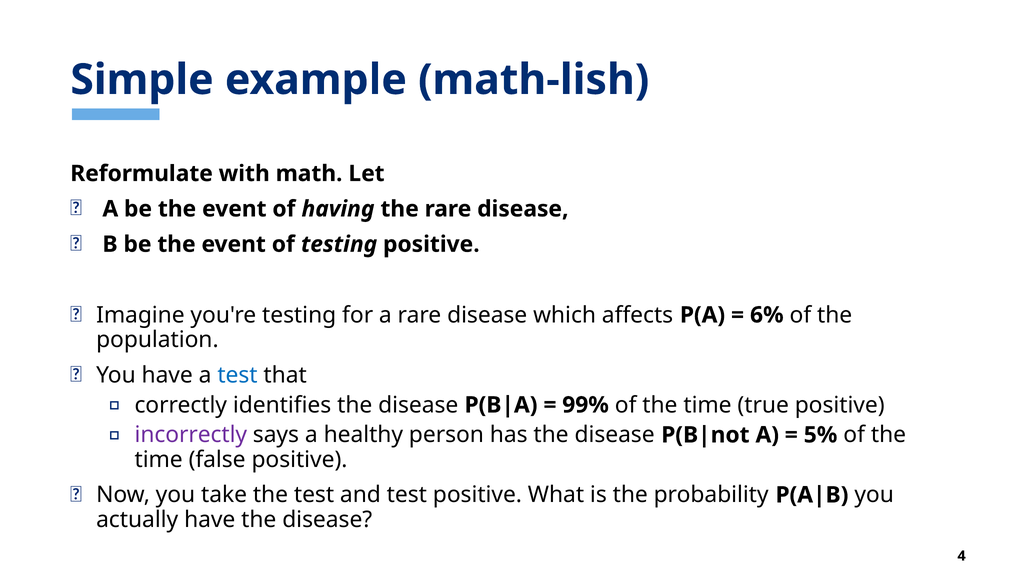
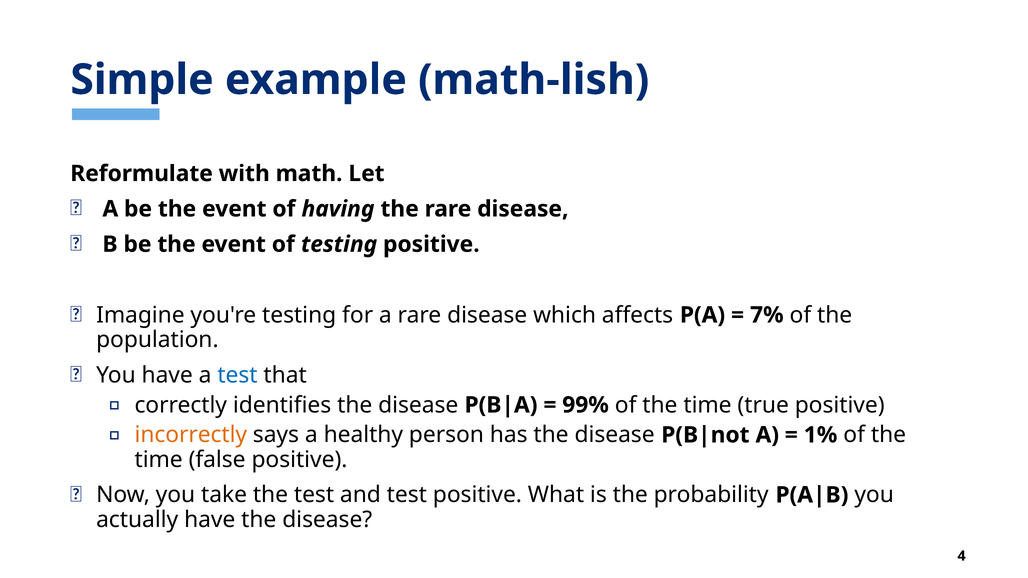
6%: 6% -> 7% (767, 315)
incorrectly colour: purple -> orange (191, 435)
5%: 5% -> 1% (821, 435)
